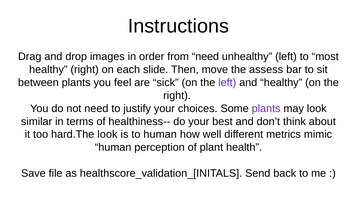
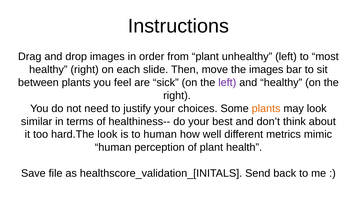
from need: need -> plant (205, 57)
the assess: assess -> images (266, 70)
plants colour: purple -> orange (266, 108)
